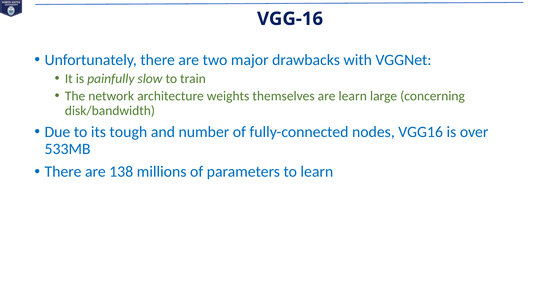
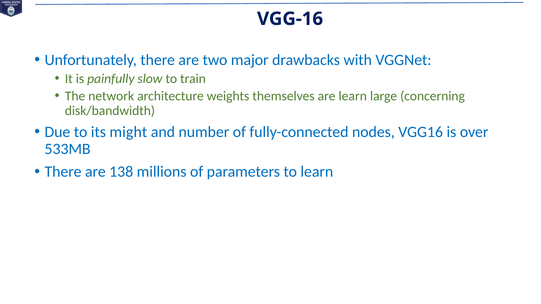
tough: tough -> might (128, 132)
